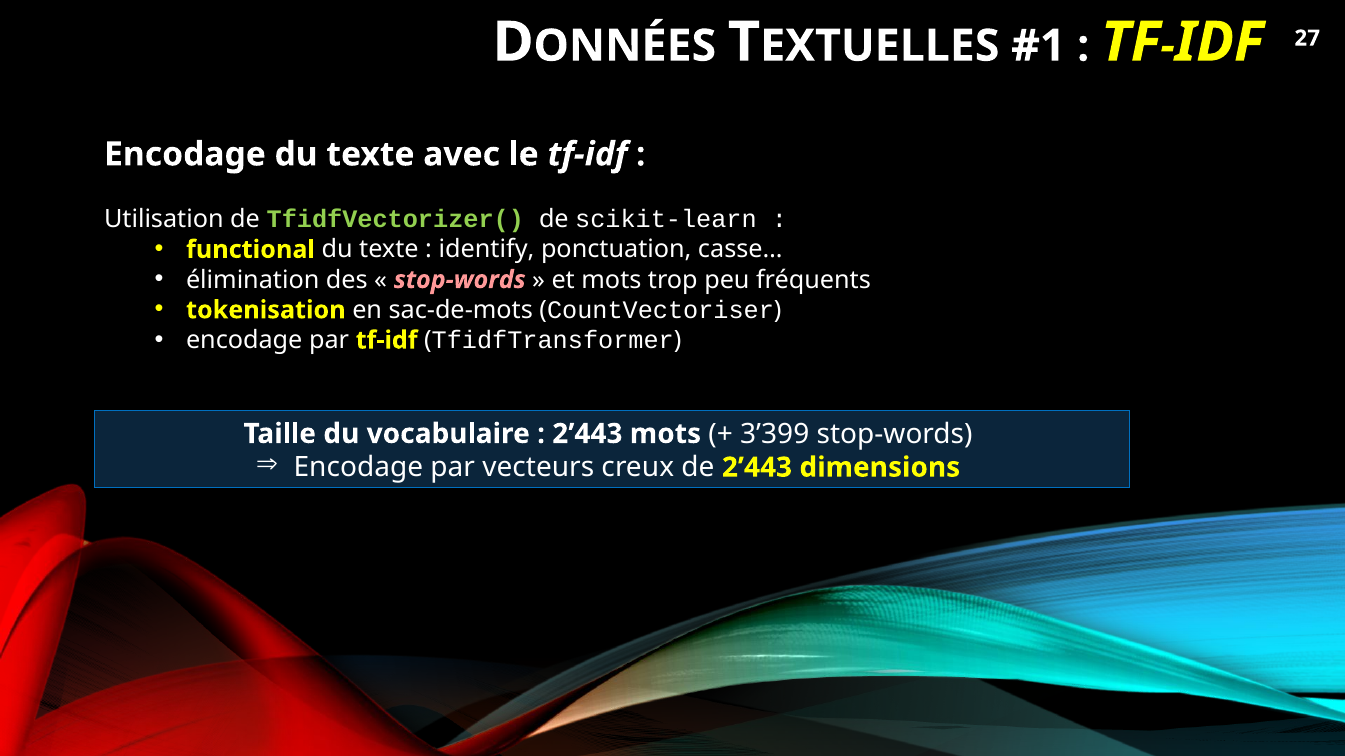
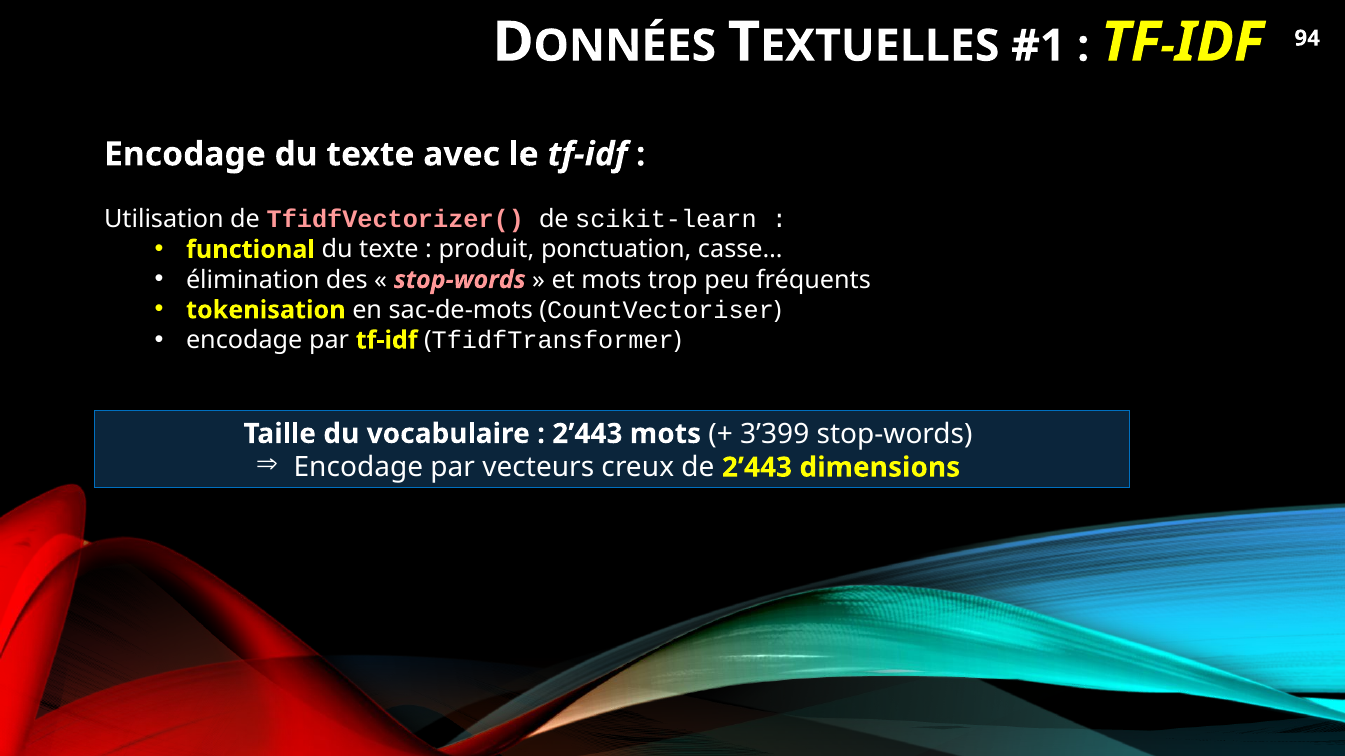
27: 27 -> 94 (1307, 38)
TfidfVectorizer( colour: light green -> pink (395, 219)
identify: identify -> produit (486, 250)
